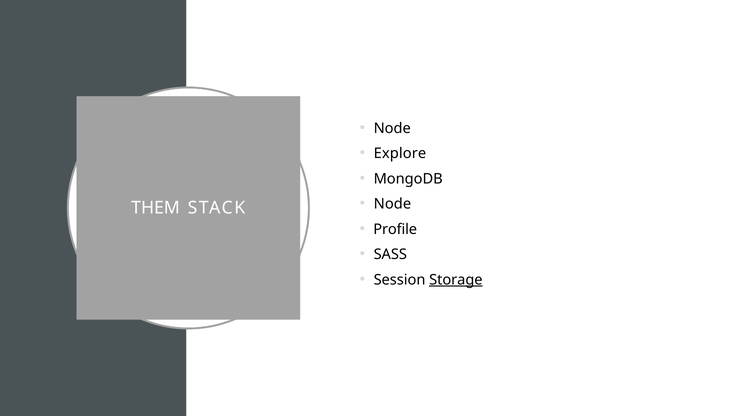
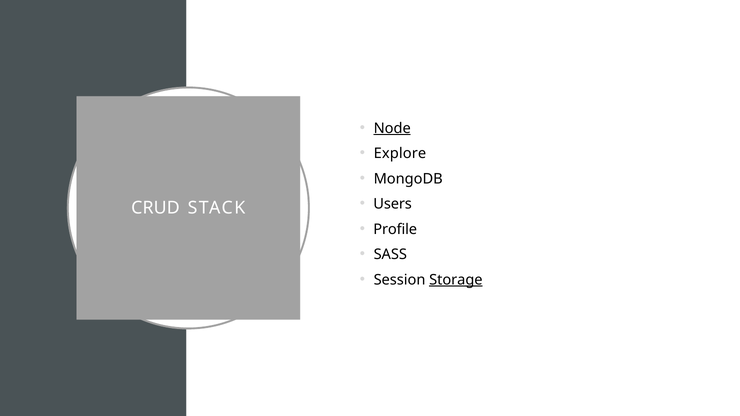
Node underline: none -> present (392, 128)
Node: Node -> Users (393, 204)
THEM: THEM -> CRUD (155, 208)
